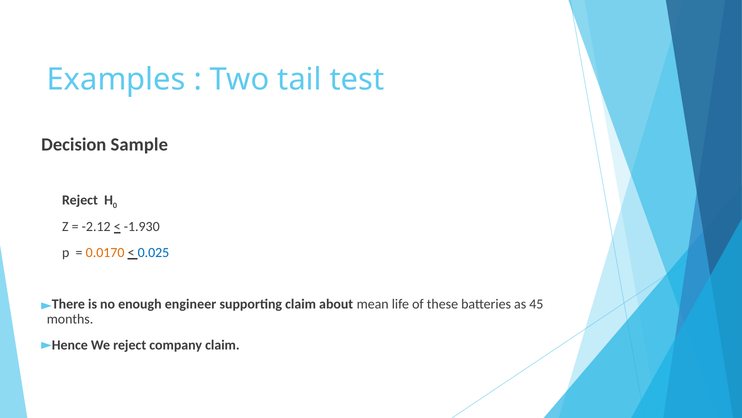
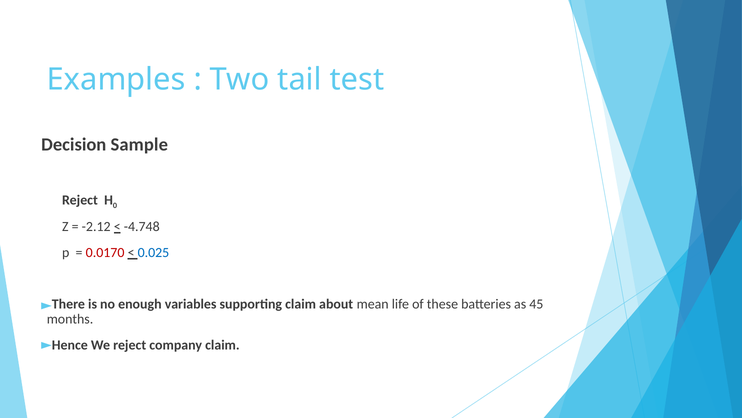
-1.930: -1.930 -> -4.748 (142, 226)
0.0170 colour: orange -> red (105, 252)
engineer: engineer -> variables (191, 304)
